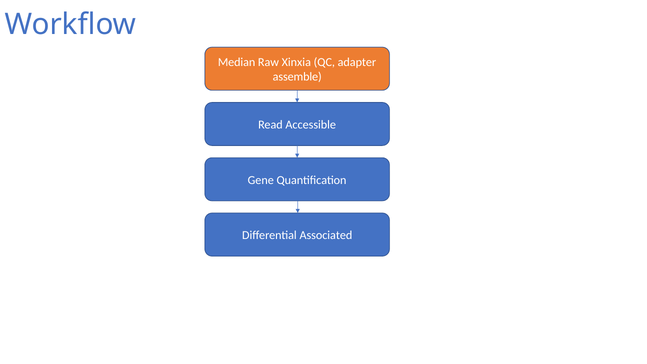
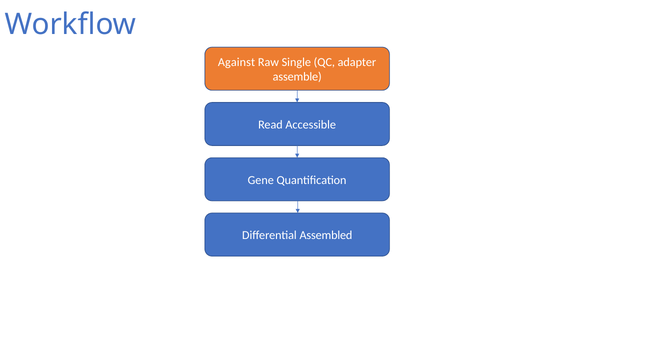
Median: Median -> Against (237, 62)
Xinxia: Xinxia -> Single (296, 62)
Associated: Associated -> Assembled (326, 235)
